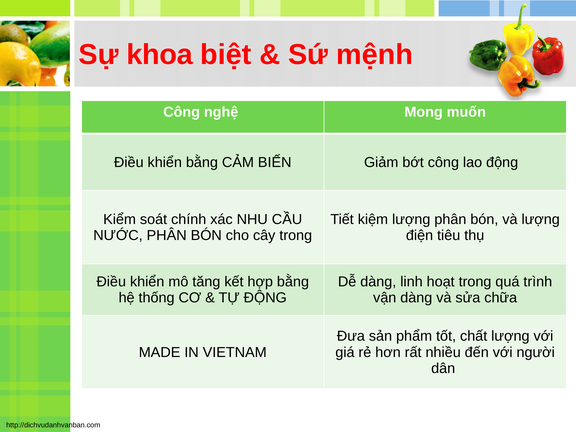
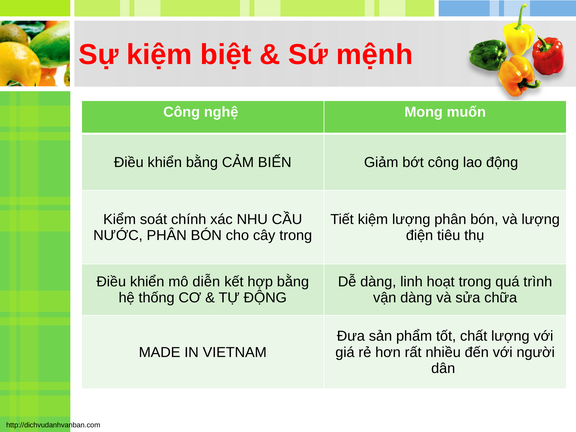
Sự khoa: khoa -> kiệm (159, 55)
tăng: tăng -> diễn (206, 282)
